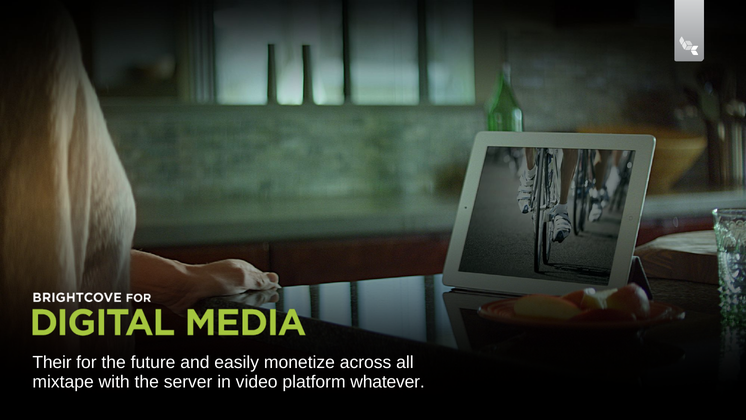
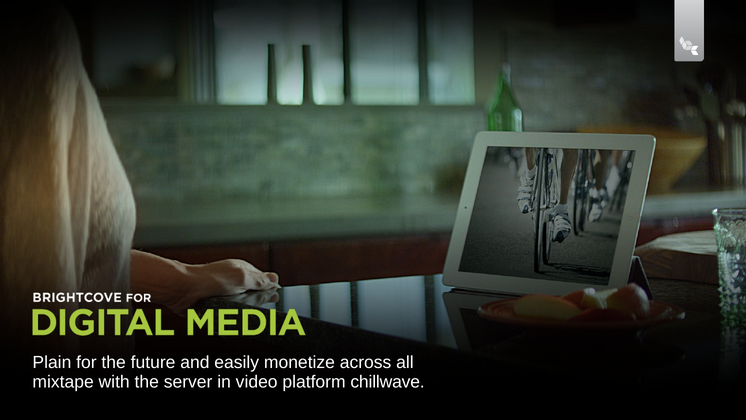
Their: Their -> Plain (52, 362)
whatever: whatever -> chillwave (388, 382)
